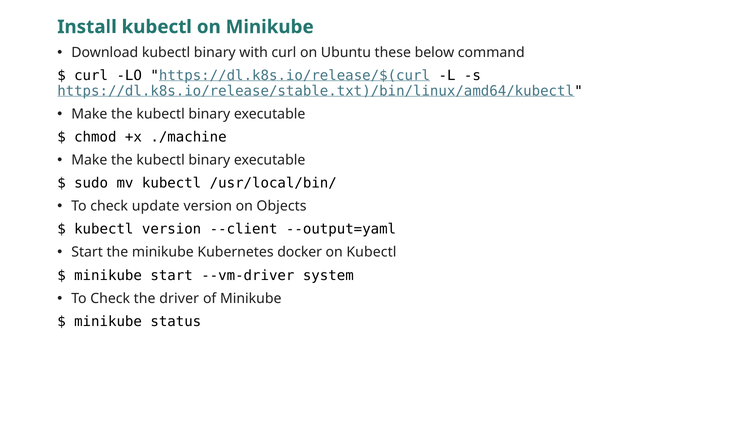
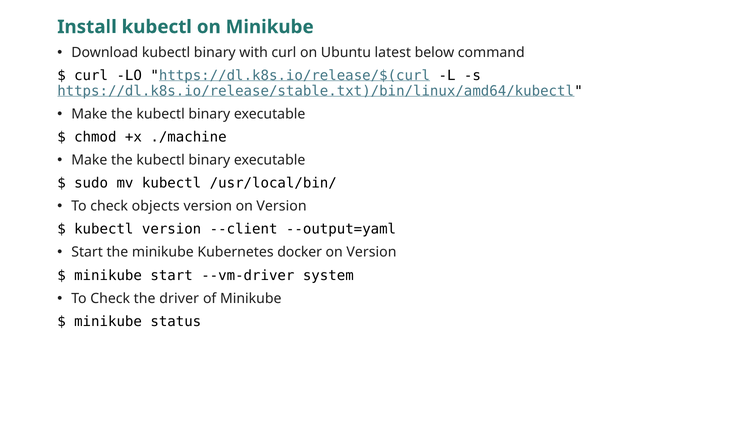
these: these -> latest (393, 52)
update: update -> objects (156, 206)
version on Objects: Objects -> Version (282, 206)
Kubectl: Kubectl -> Version (371, 252)
